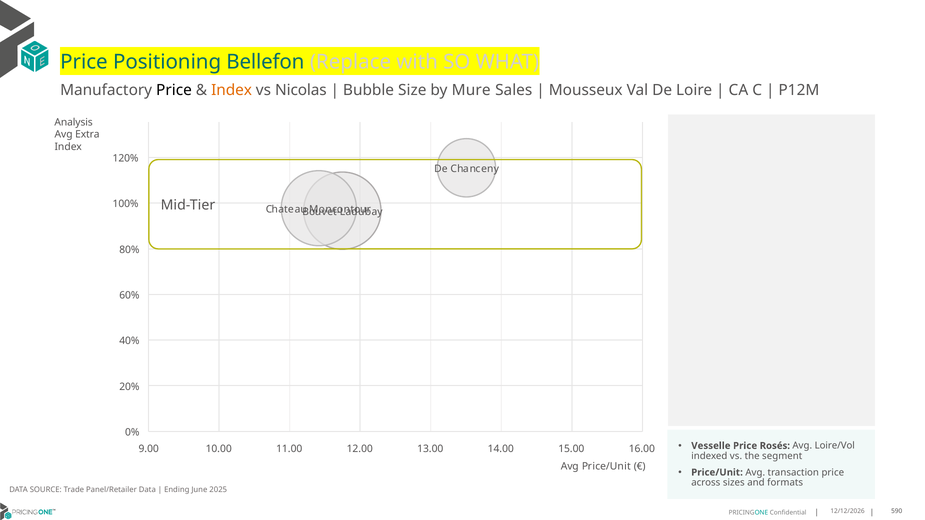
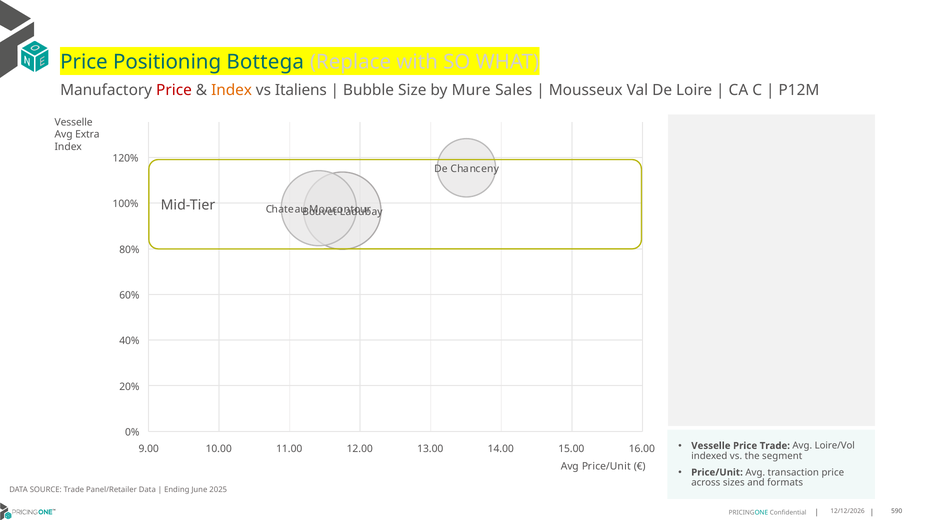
Bellefon: Bellefon -> Bottega (265, 62)
Price colour: black -> red (174, 90)
Nicolas: Nicolas -> Italiens (301, 90)
Analysis: Analysis -> Vesselle (74, 122)
Price Rosés: Rosés -> Trade (775, 446)
